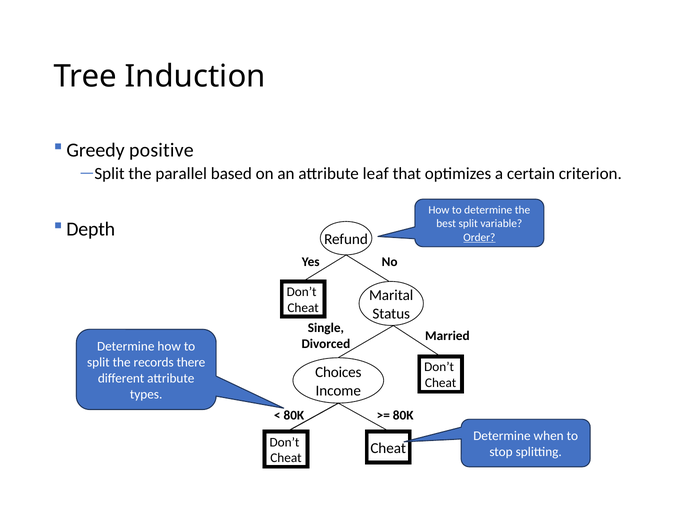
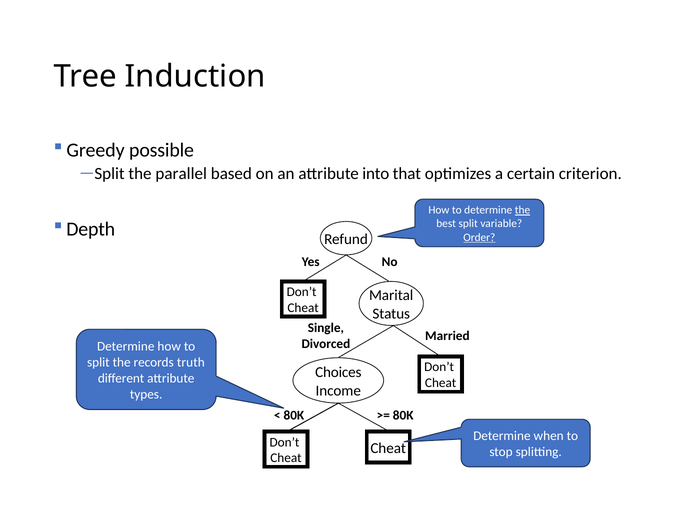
positive: positive -> possible (162, 150)
leaf: leaf -> into (376, 173)
the underline: none -> present (523, 210)
there: there -> truth (191, 362)
